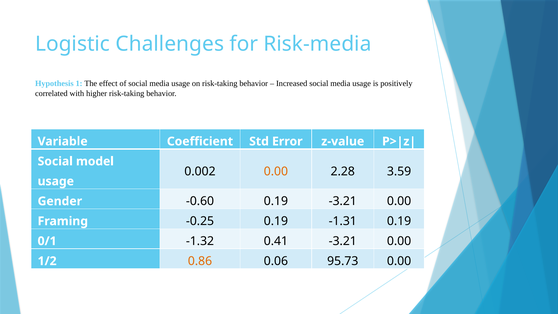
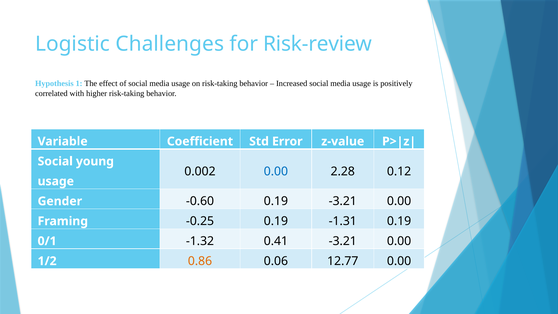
Risk-media: Risk-media -> Risk-review (318, 44)
model: model -> young (95, 161)
0.00 colour: orange -> blue (276, 171)
3.59: 3.59 -> 0.12 (399, 171)
95.73: 95.73 -> 12.77 (343, 261)
